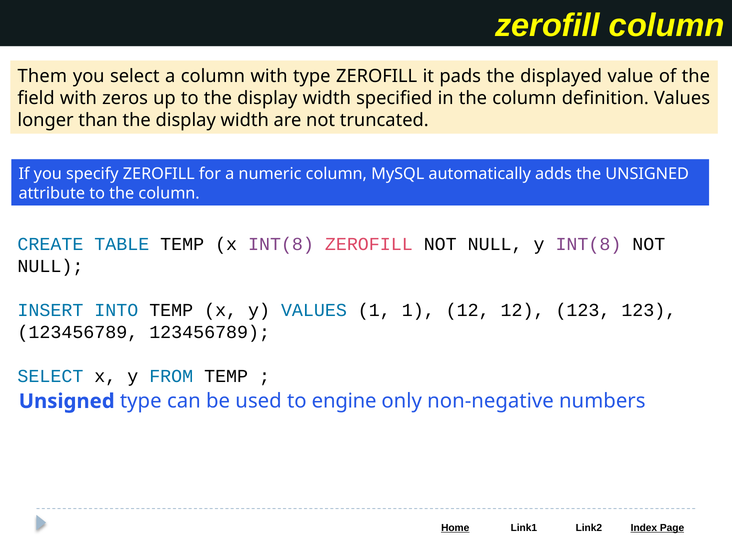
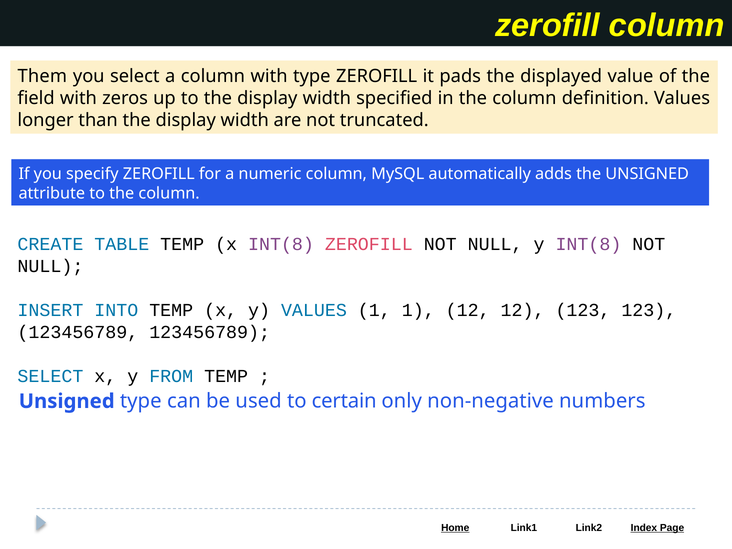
engine: engine -> certain (344, 401)
